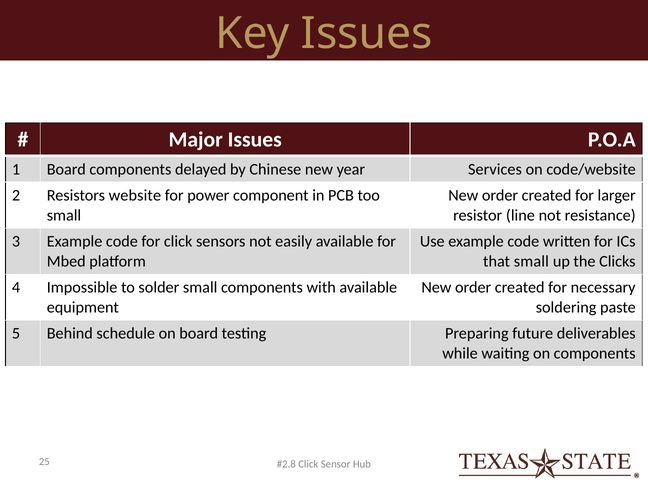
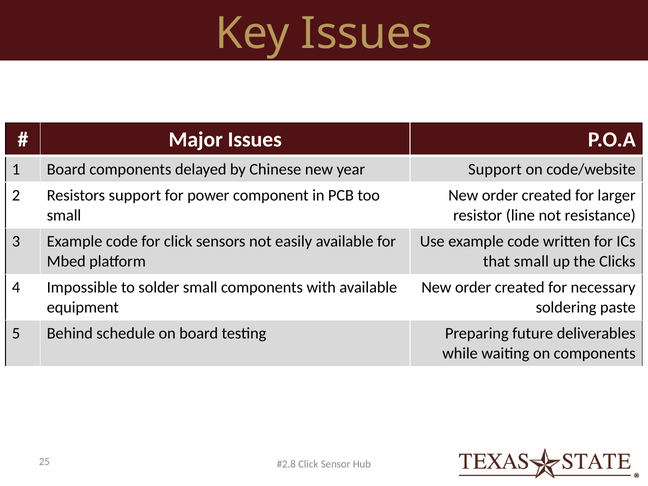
year Services: Services -> Support (495, 169)
Resistors website: website -> support (135, 195)
